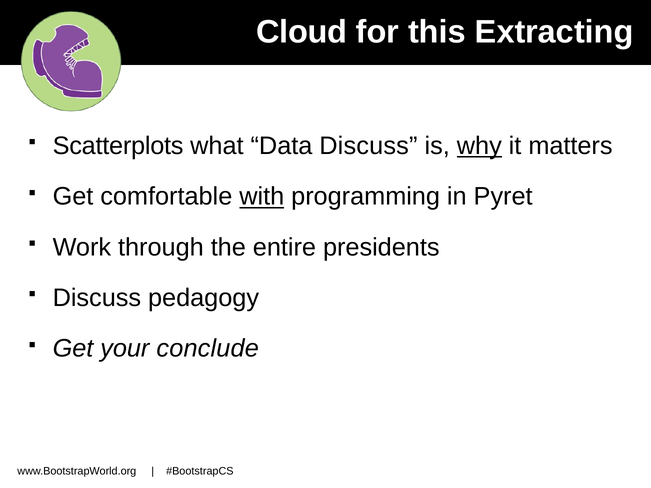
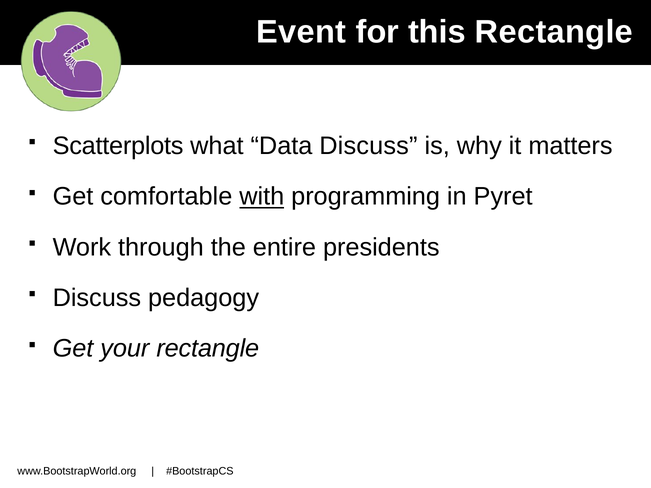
Cloud: Cloud -> Event (301, 32)
this Extracting: Extracting -> Rectangle (554, 32)
why underline: present -> none (479, 146)
your conclude: conclude -> rectangle (208, 349)
